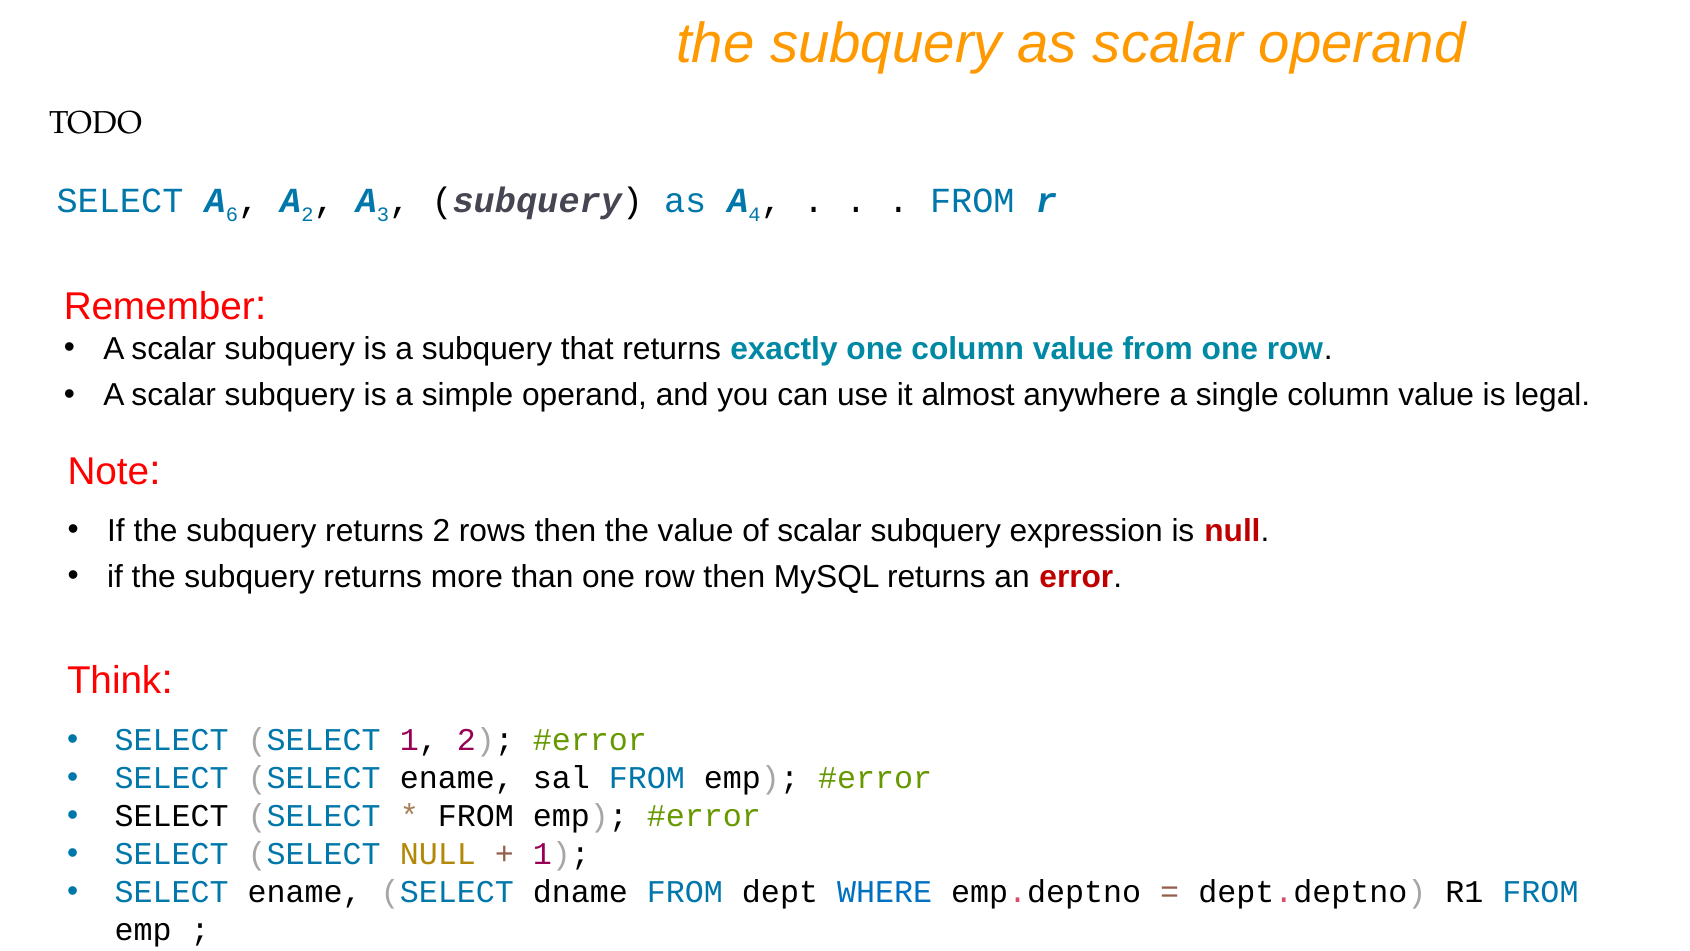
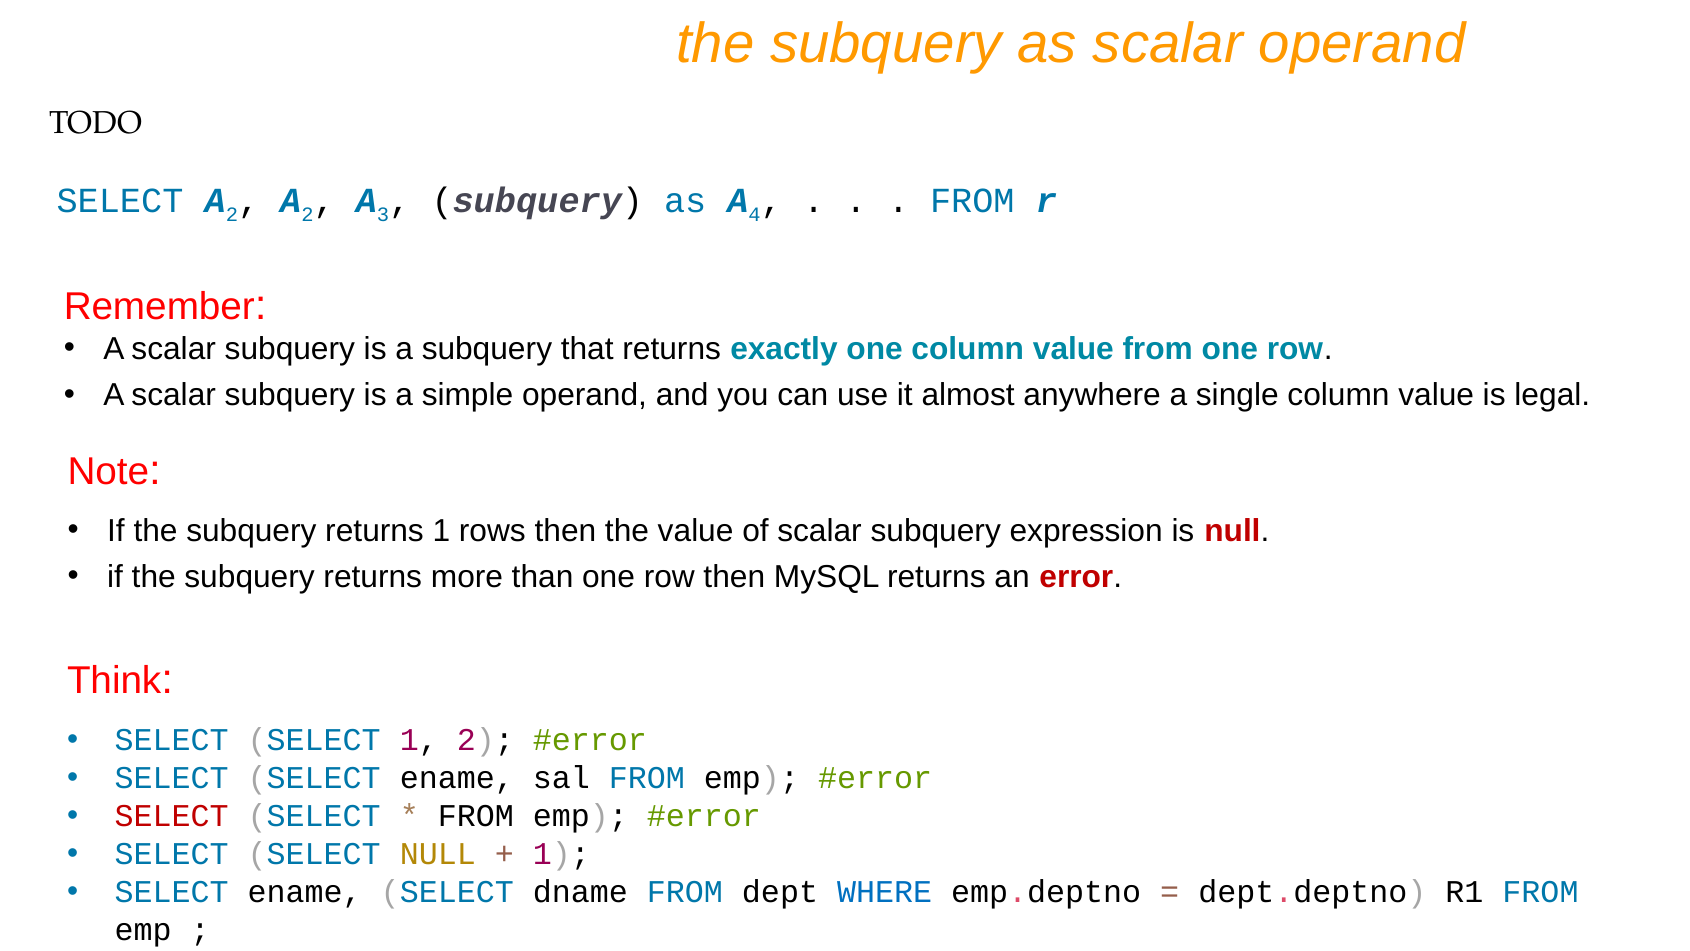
SELECT A 6: 6 -> 2 (232, 214)
returns 2: 2 -> 1 (441, 530)
SELECT colour: black -> red (172, 816)
